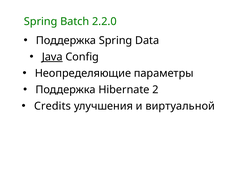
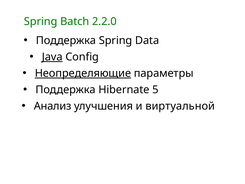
Неопределяющие underline: none -> present (83, 73)
2: 2 -> 5 (155, 90)
Credits: Credits -> Анализ (53, 106)
